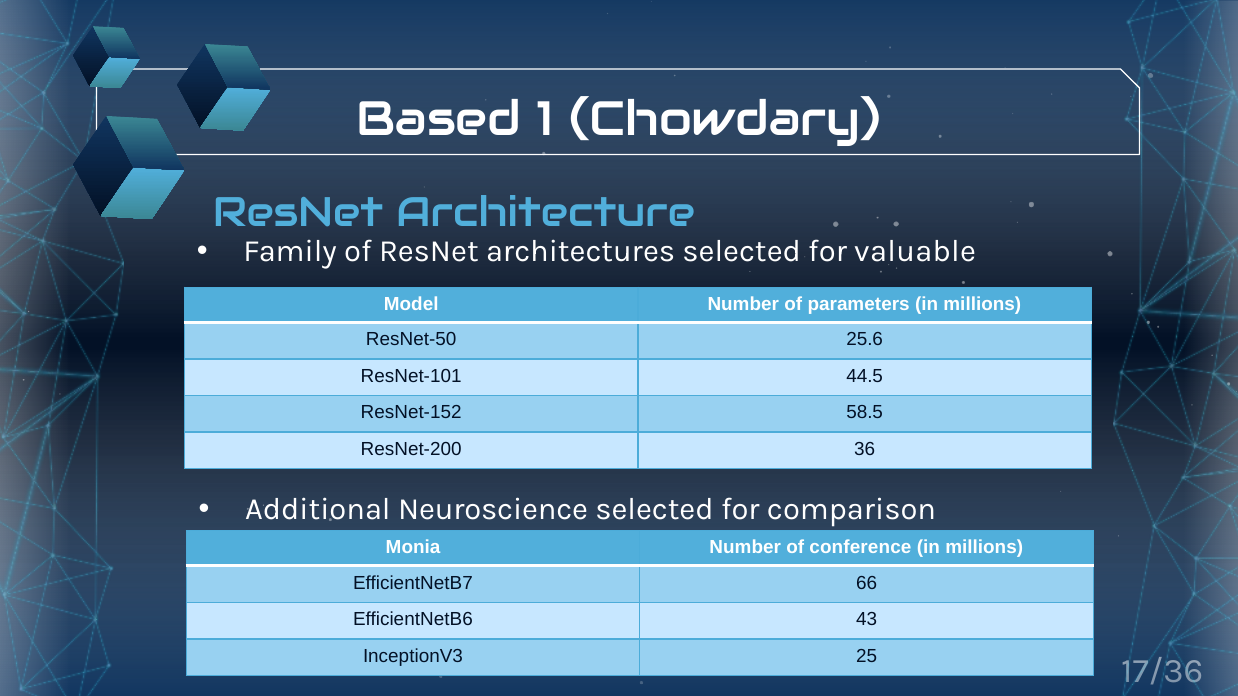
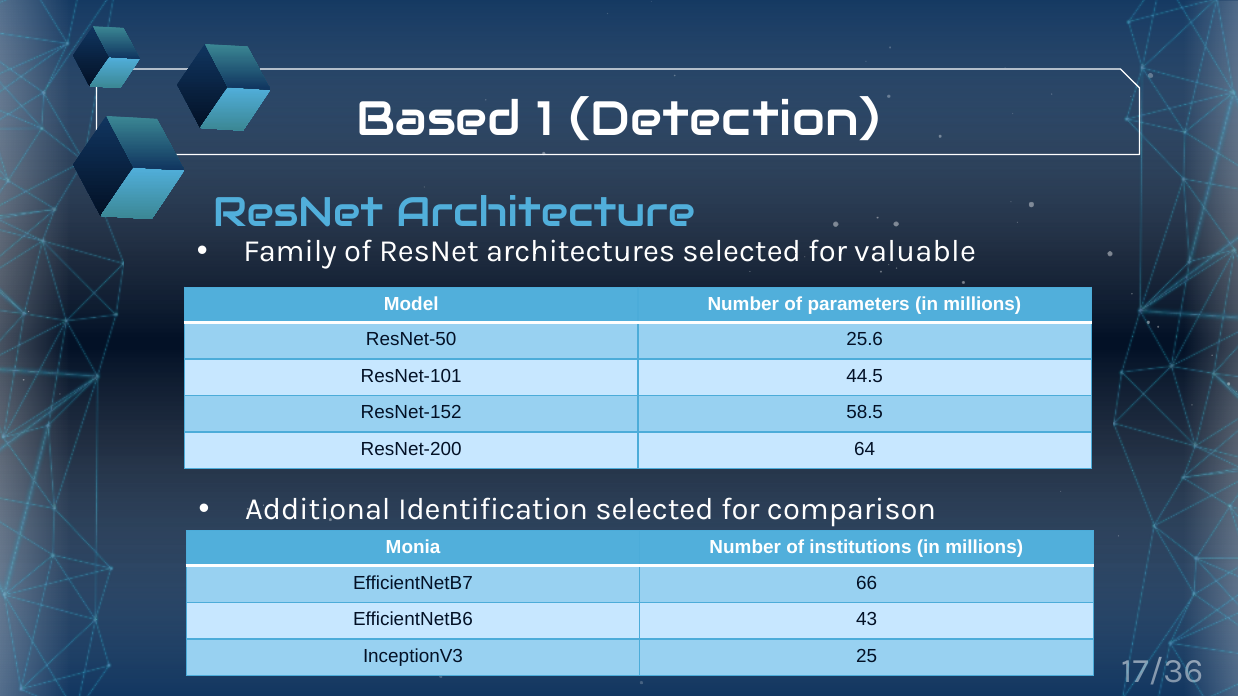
Chowdary: Chowdary -> Detection (725, 120)
36: 36 -> 64 (865, 449)
Neuroscience: Neuroscience -> Identification (493, 510)
conference: conference -> institutions (860, 548)
